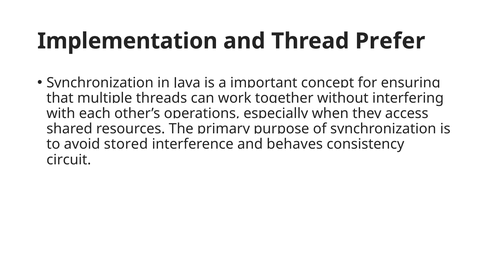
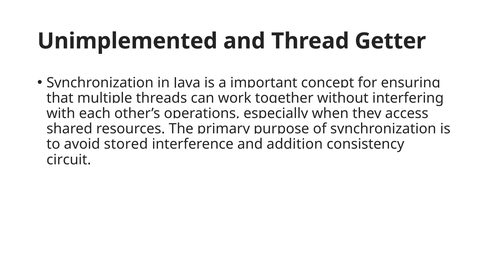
Implementation: Implementation -> Unimplemented (127, 41)
Prefer: Prefer -> Getter (390, 41)
behaves: behaves -> addition (295, 144)
